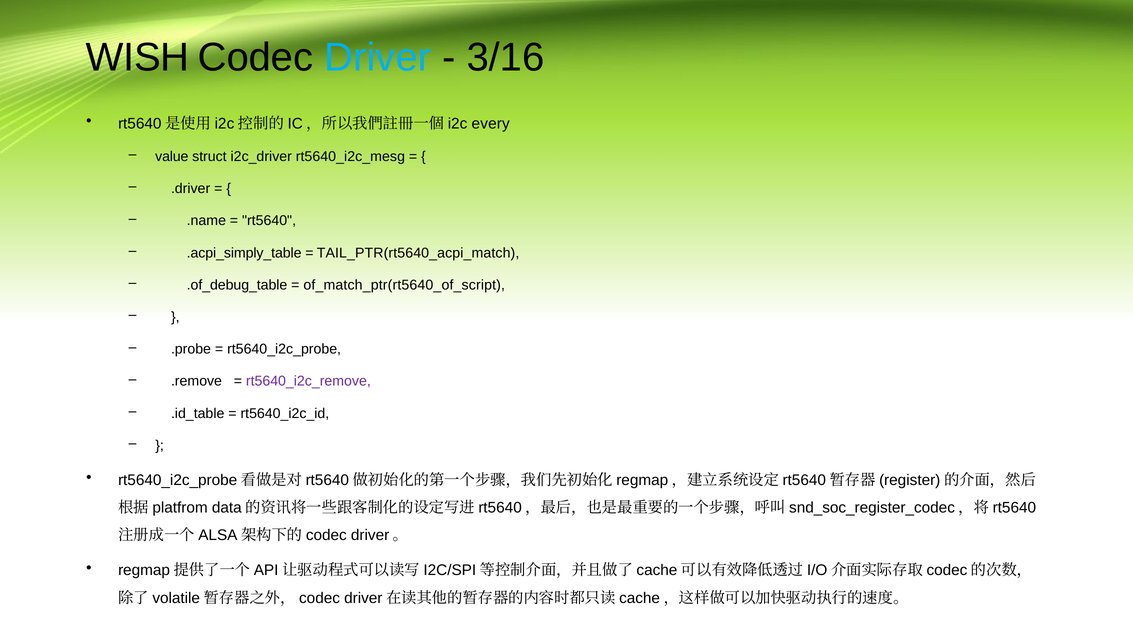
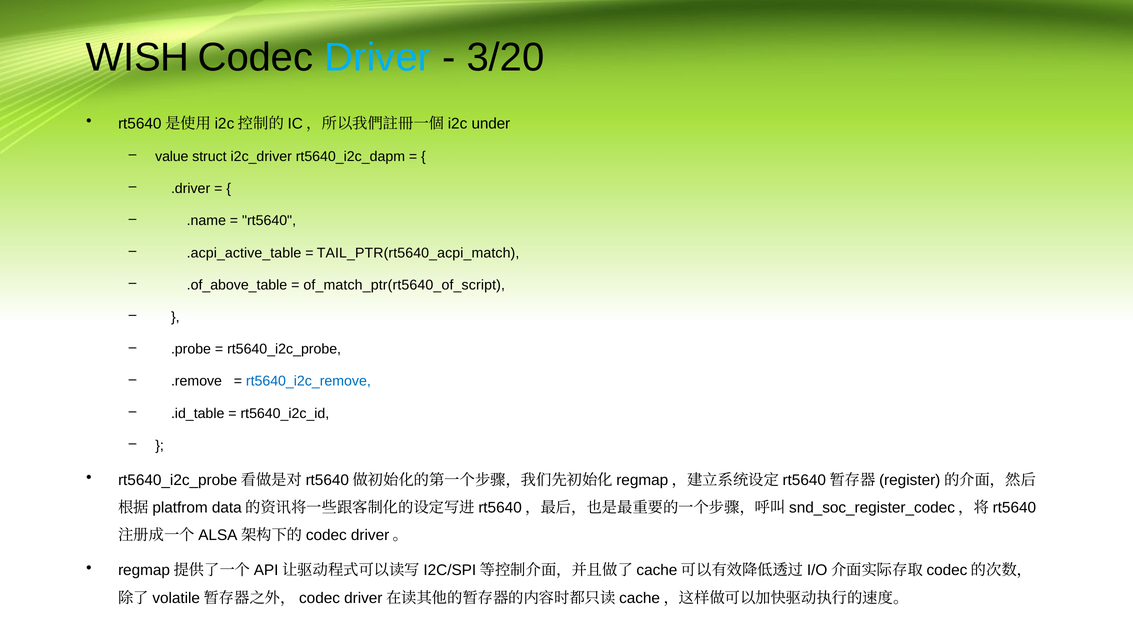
3/16: 3/16 -> 3/20 (506, 58)
every: every -> under (491, 124)
rt5640_i2c_mesg: rt5640_i2c_mesg -> rt5640_i2c_dapm (350, 157)
.acpi_simply_table: .acpi_simply_table -> .acpi_active_table (244, 253)
.of_debug_table: .of_debug_table -> .of_above_table (237, 285)
rt5640_i2c_remove colour: purple -> blue (308, 381)
